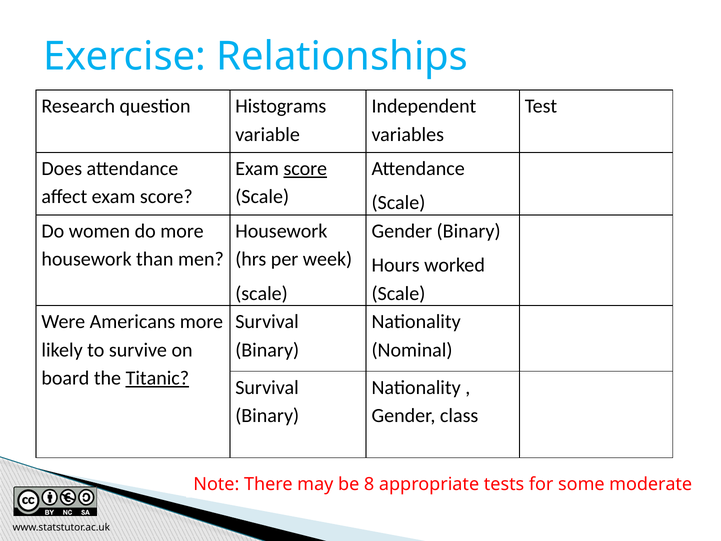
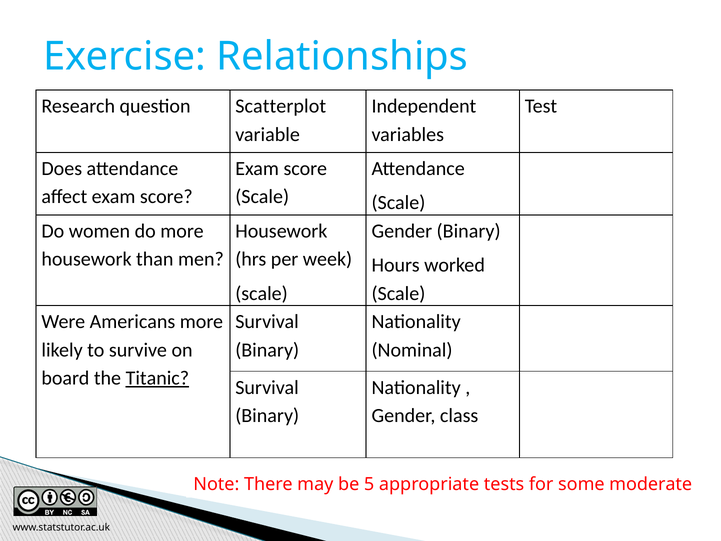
Histograms: Histograms -> Scatterplot (281, 106)
score underline: present -> none (305, 169)
8: 8 -> 5 (369, 484)
